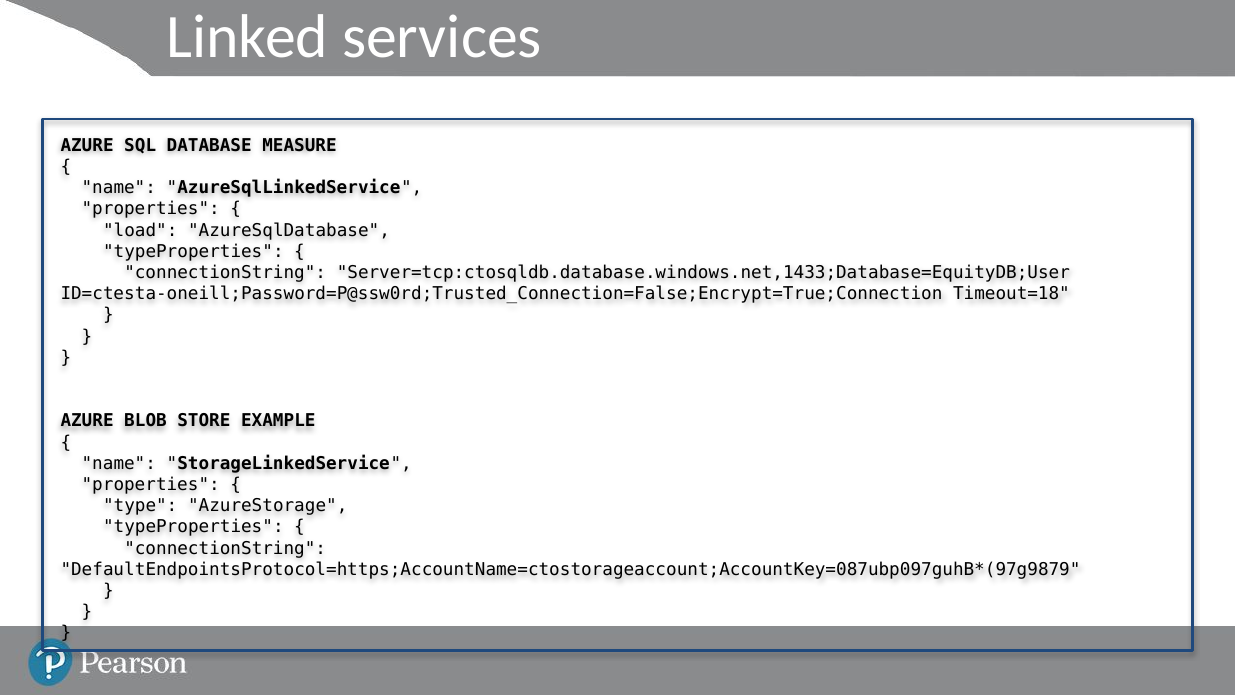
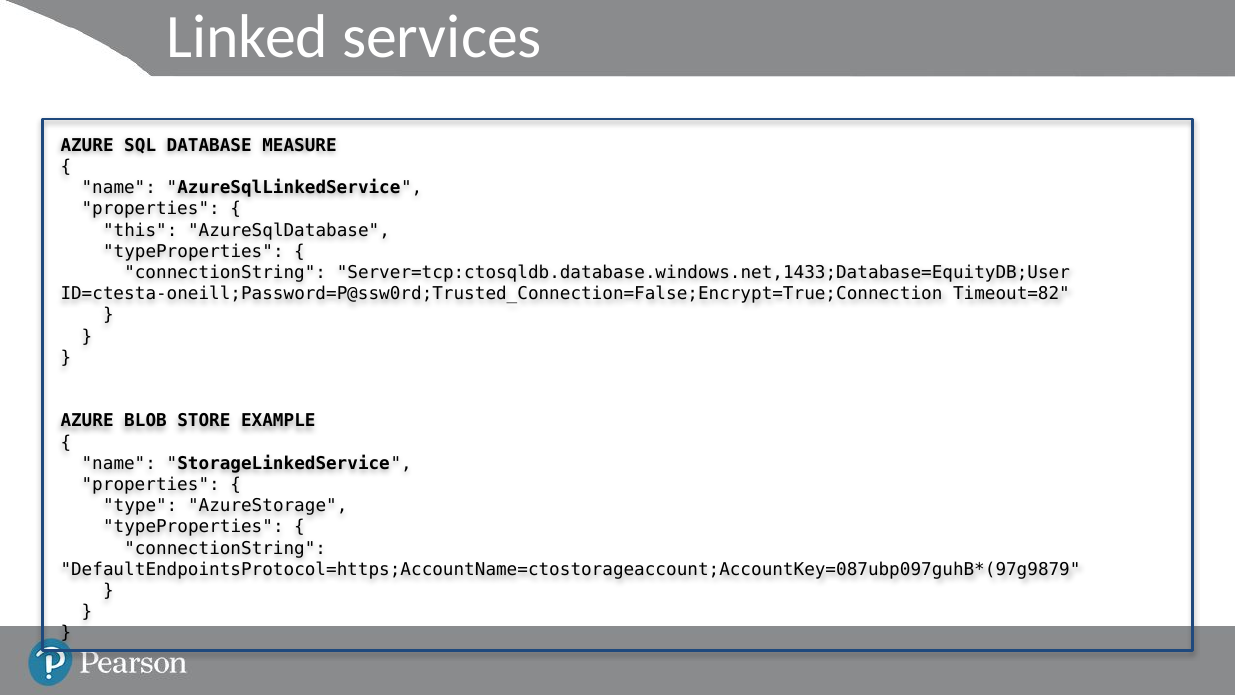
load: load -> this (140, 230)
Timeout=18: Timeout=18 -> Timeout=82 (1011, 294)
